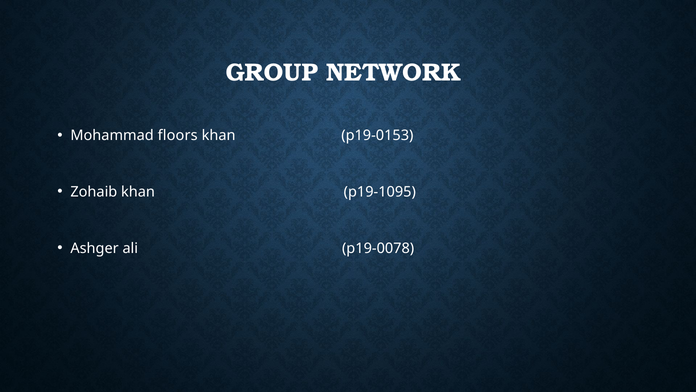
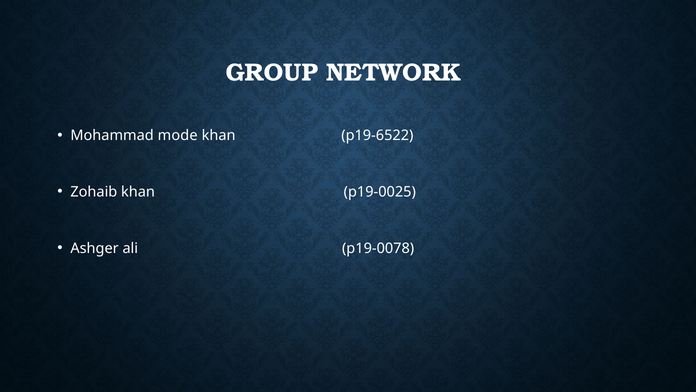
floors: floors -> mode (178, 135)
p19-0153: p19-0153 -> p19-6522 (377, 135)
p19-1095: p19-1095 -> p19-0025 (380, 192)
